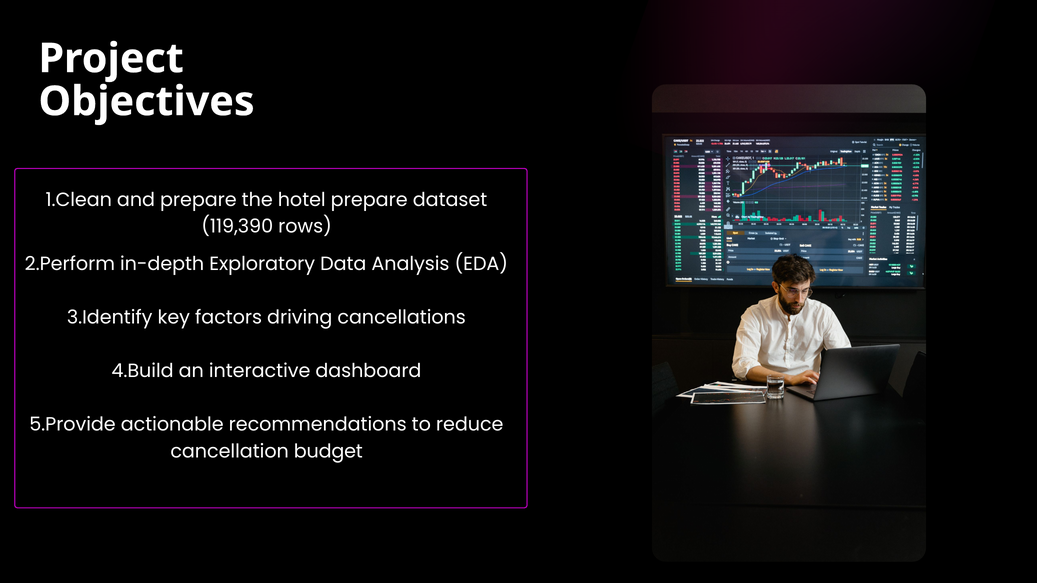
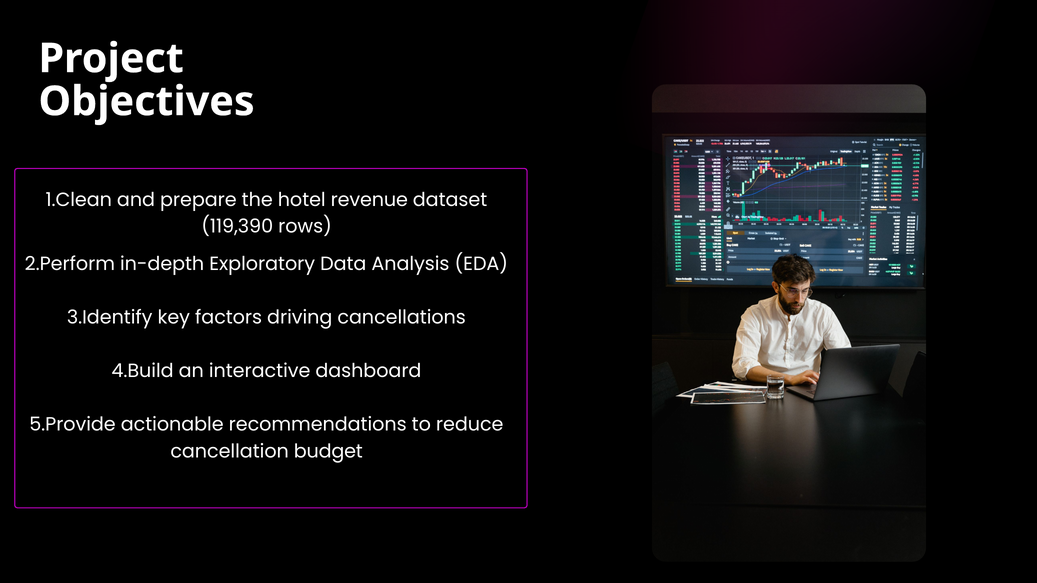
hotel prepare: prepare -> revenue (369, 200)
